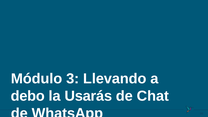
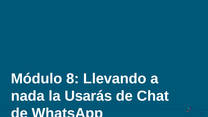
3: 3 -> 8 (73, 79)
debo: debo -> nada (28, 96)
